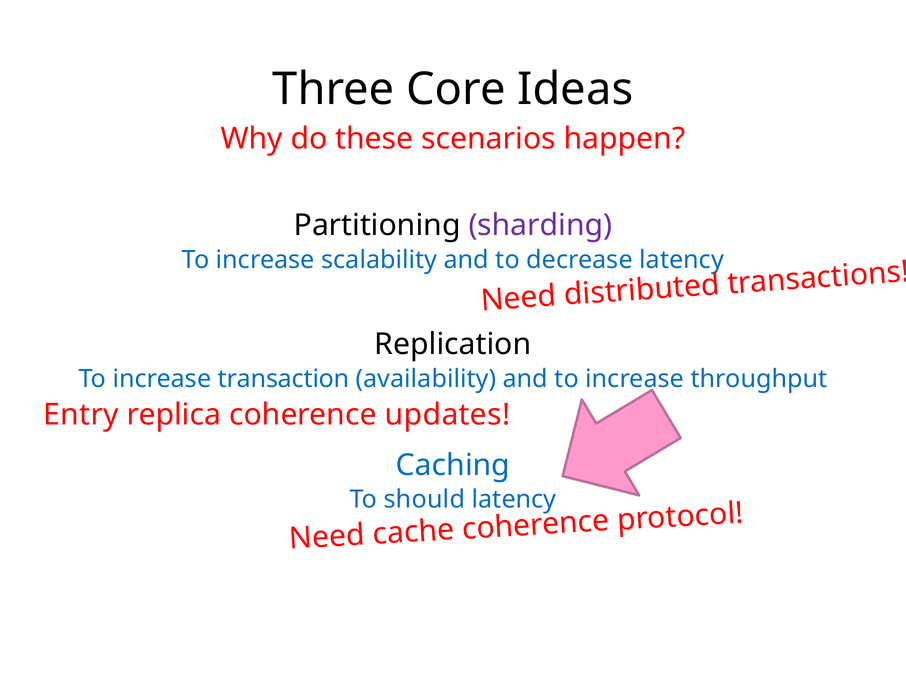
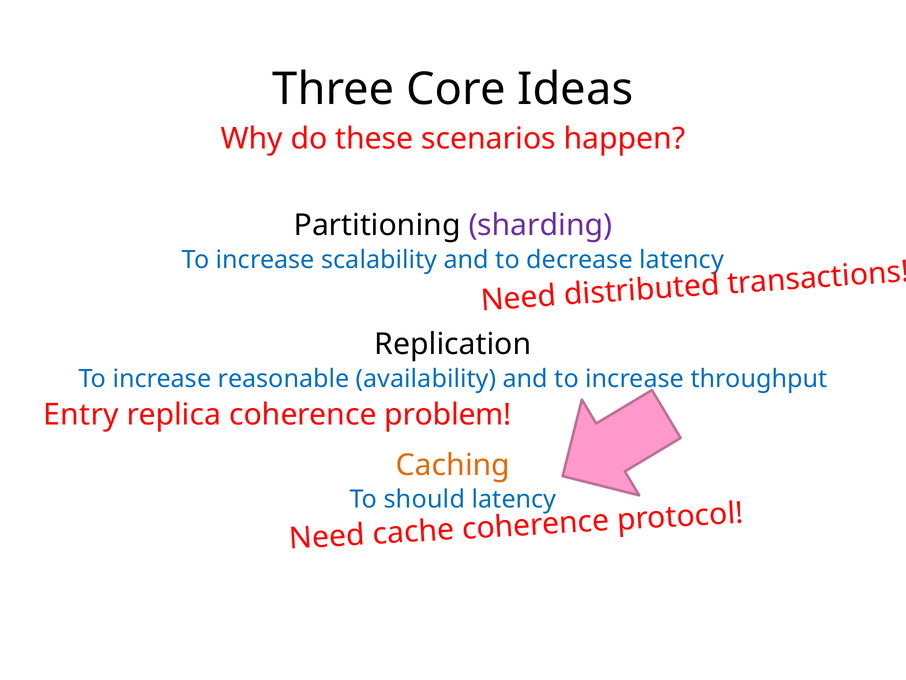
transaction: transaction -> reasonable (284, 378)
updates: updates -> problem (448, 415)
Caching colour: blue -> orange (453, 465)
